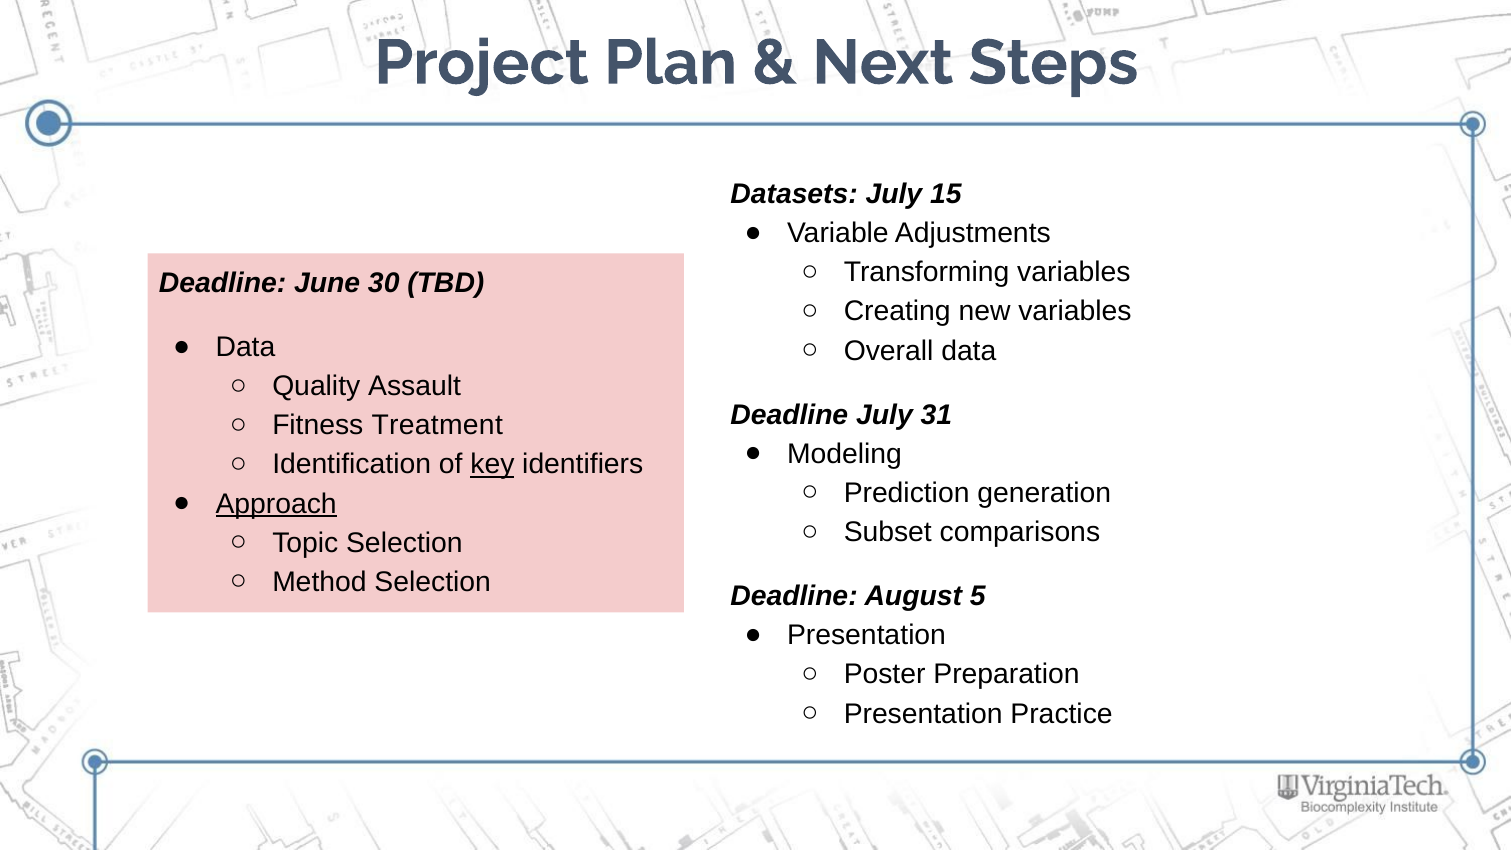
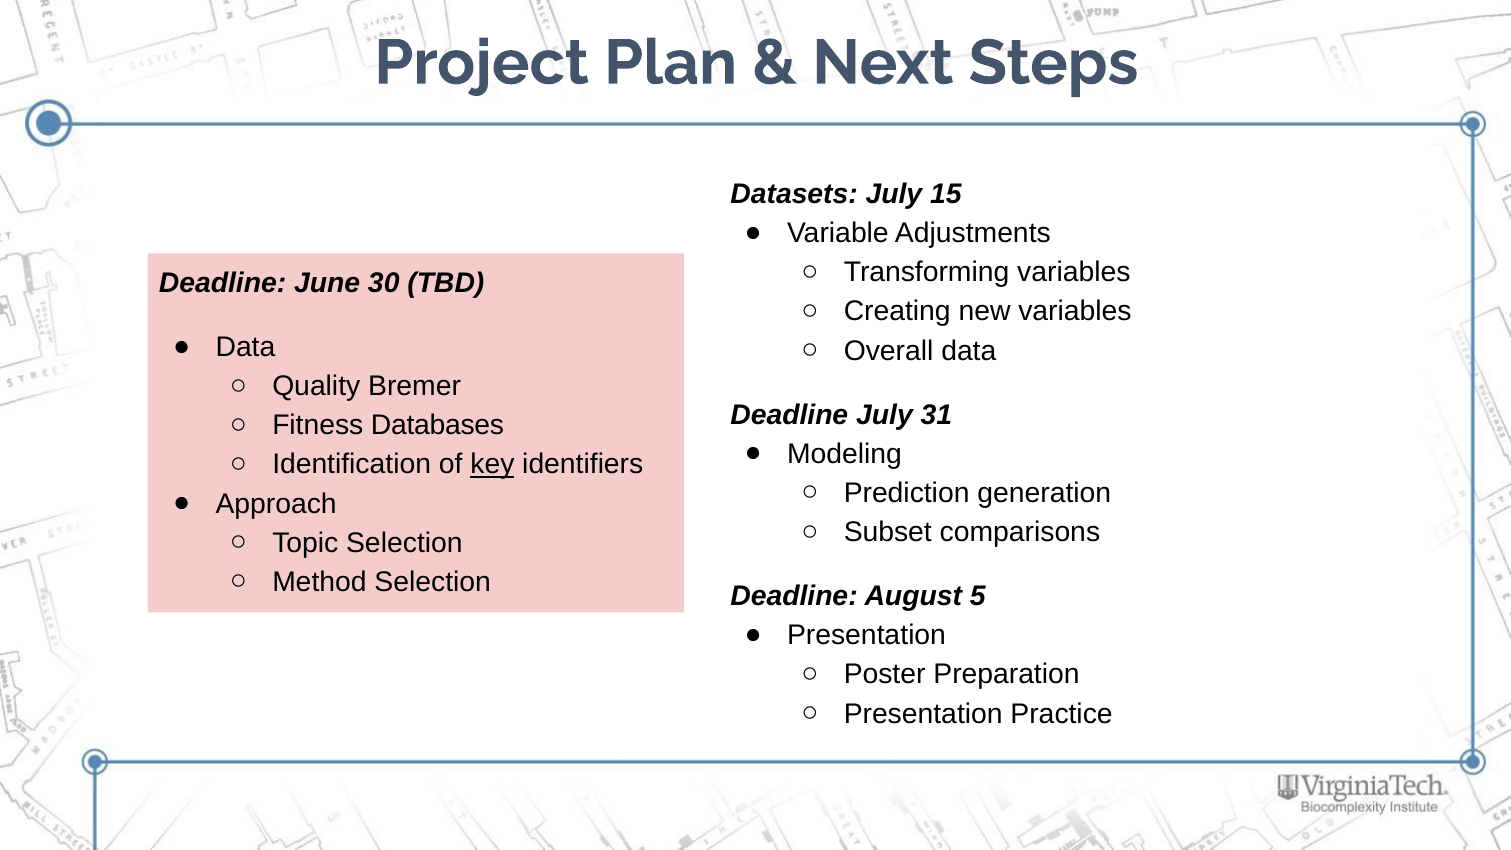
Assault: Assault -> Bremer (415, 386)
Treatment: Treatment -> Databases (438, 426)
Approach underline: present -> none (276, 504)
